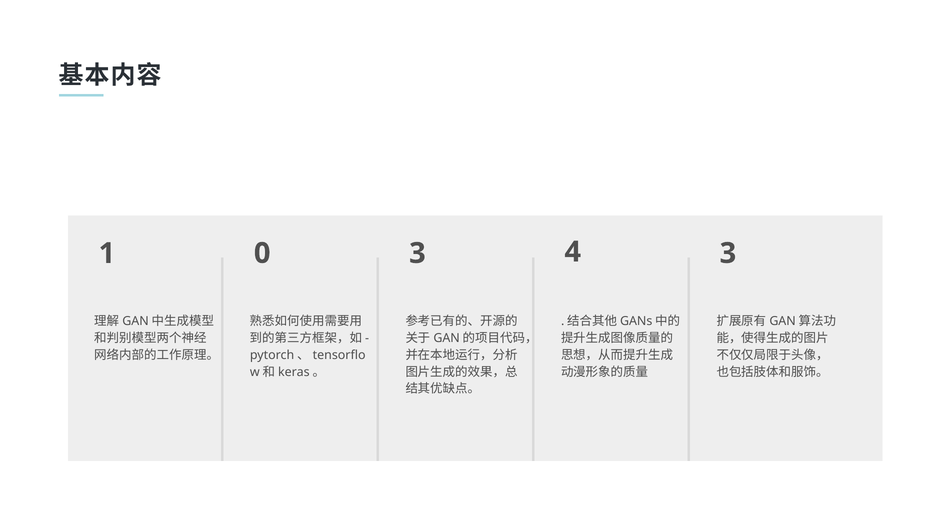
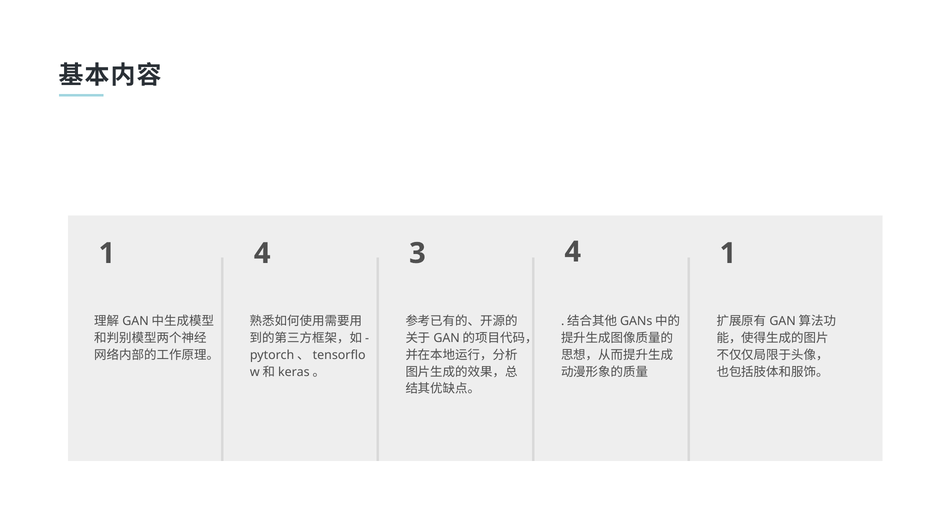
0: 0 -> 4 (262, 254)
3 3: 3 -> 1 (728, 254)
